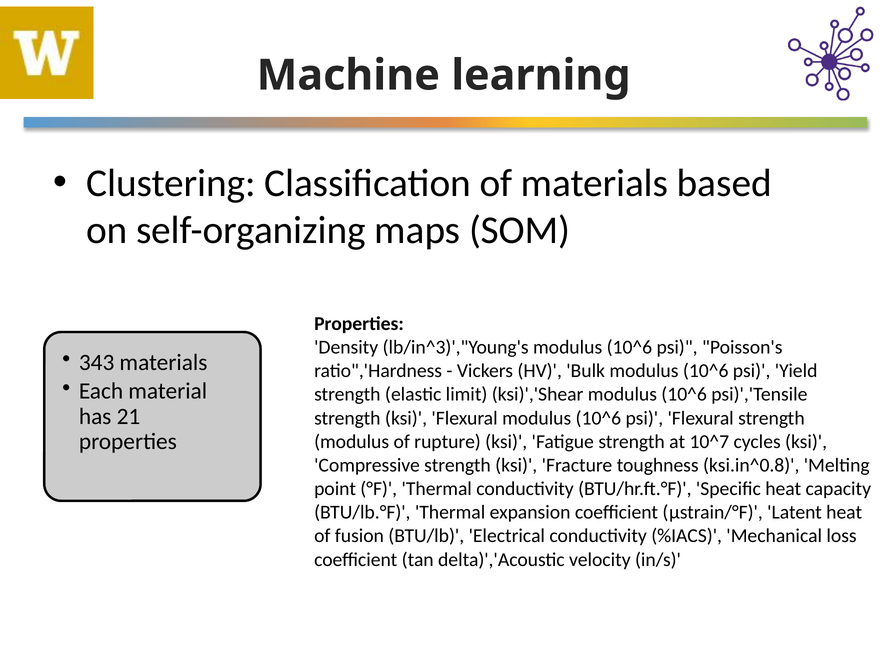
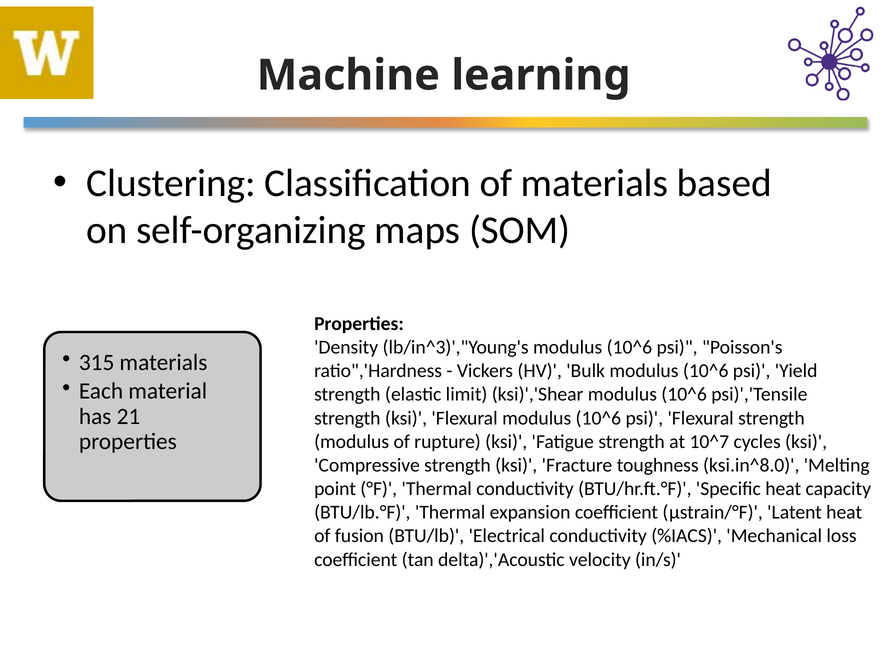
343: 343 -> 315 (97, 363)
ksi.in^0.8: ksi.in^0.8 -> ksi.in^8.0 (751, 466)
